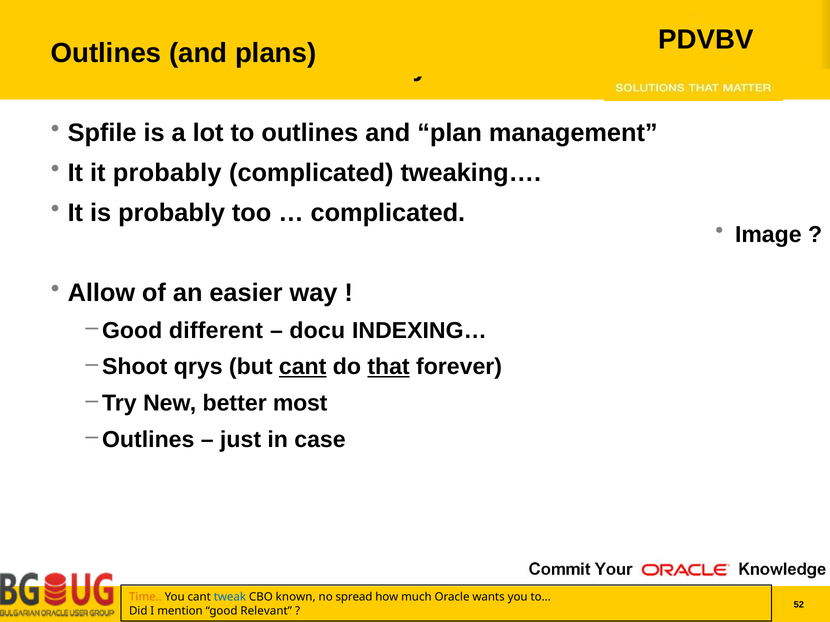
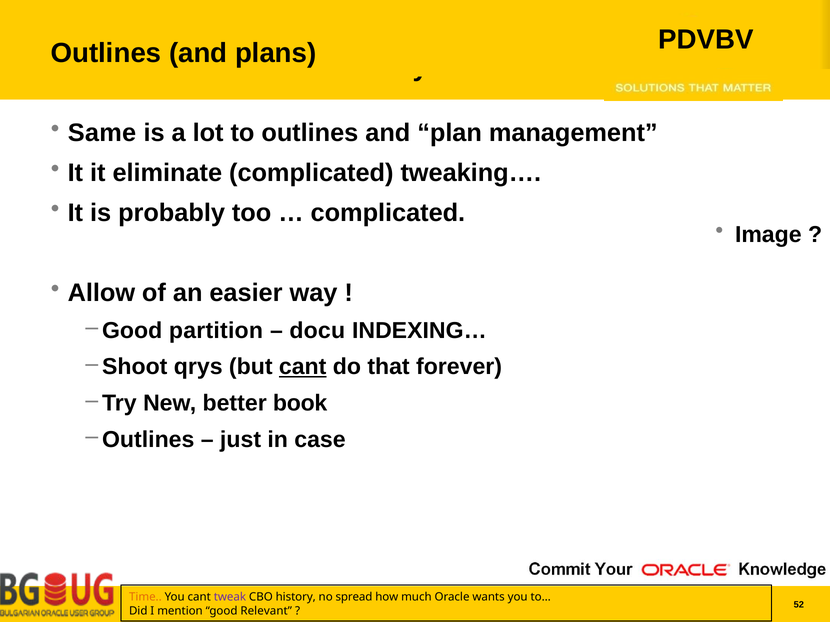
Spfile: Spfile -> Same (102, 133)
it probably: probably -> eliminate (167, 173)
different: different -> partition (216, 331)
that underline: present -> none (389, 367)
most: most -> book (300, 404)
tweak colour: blue -> purple (230, 597)
known: known -> history (296, 597)
